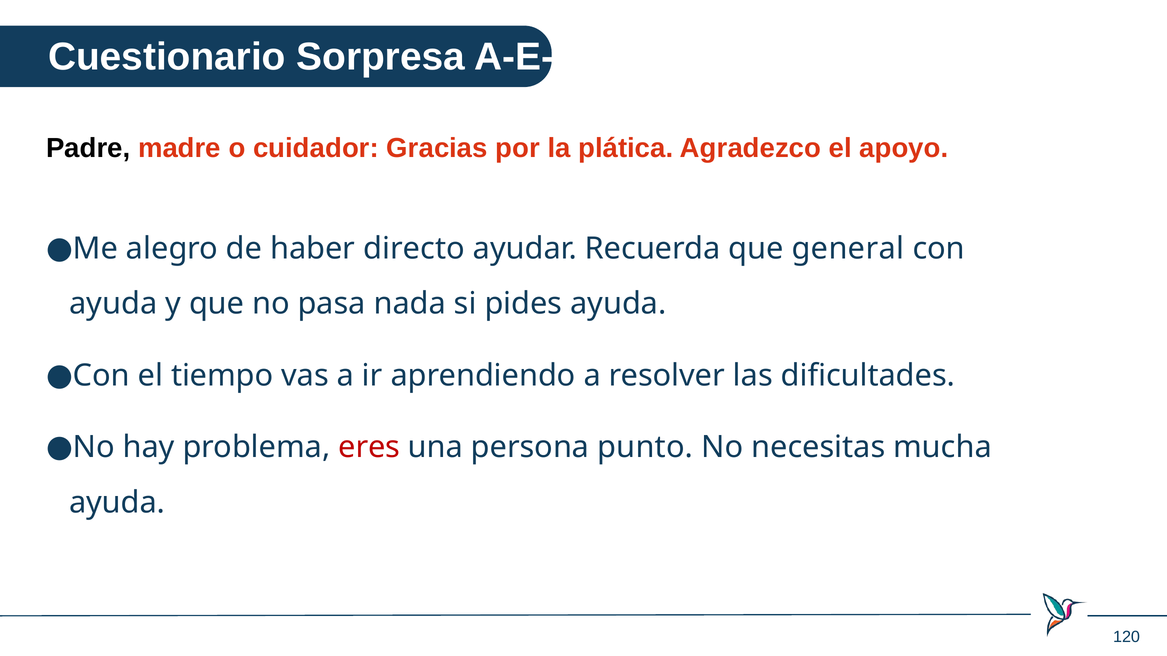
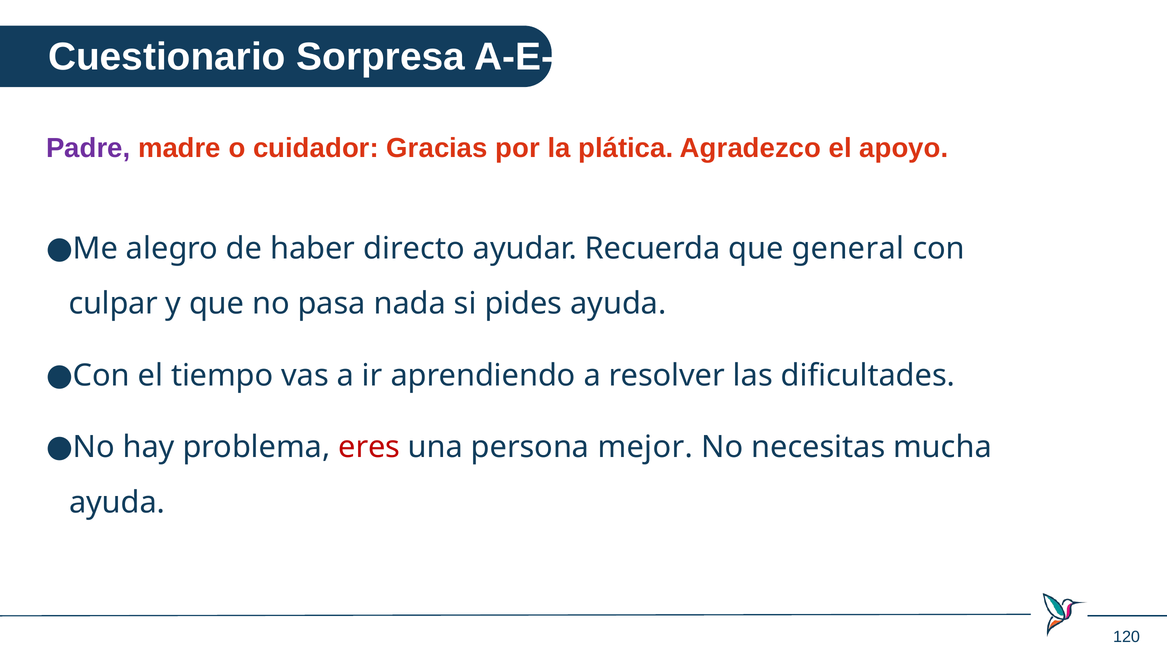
Padre colour: black -> purple (88, 148)
ayuda: ayuda -> culpar (113, 304)
punto: punto -> mejor (645, 447)
